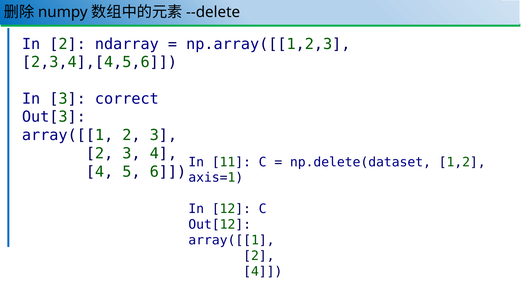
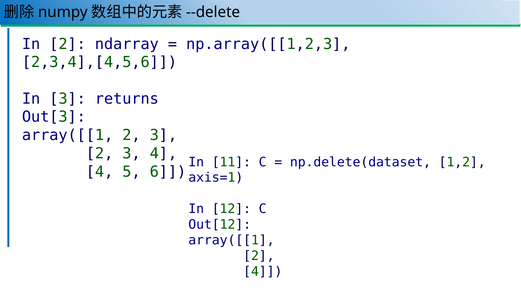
correct: correct -> returns (127, 99)
